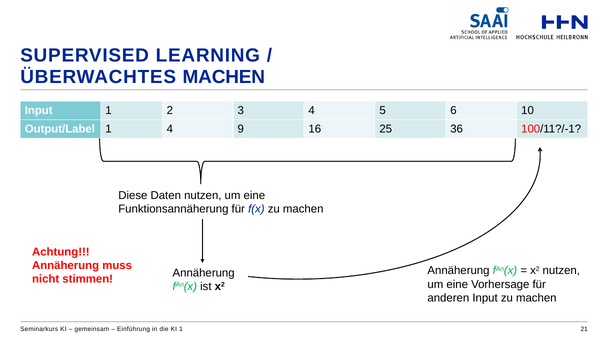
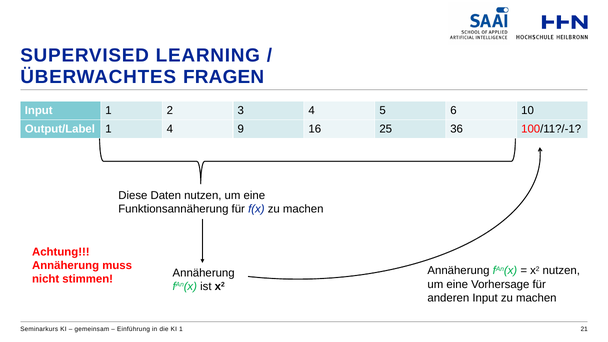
ÜBERWACHTES MACHEN: MACHEN -> FRAGEN (224, 77)
